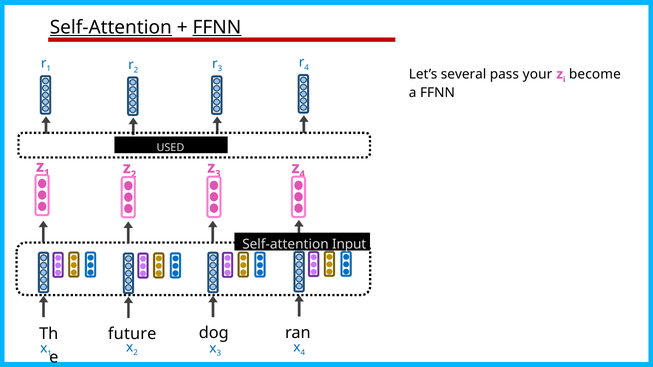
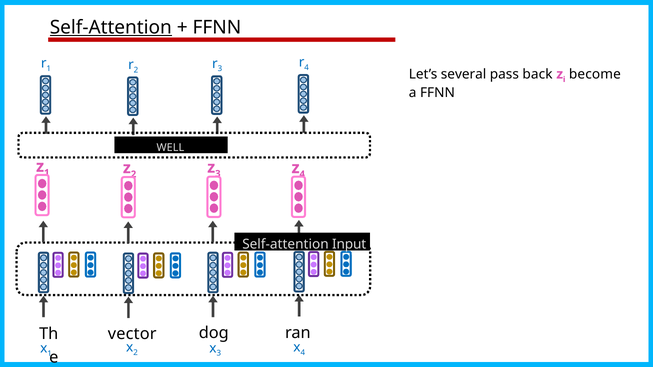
FFNN underline: present -> none (217, 27)
your: your -> back (538, 74)
USED: USED -> WELL (170, 148)
future: future -> vector (132, 334)
